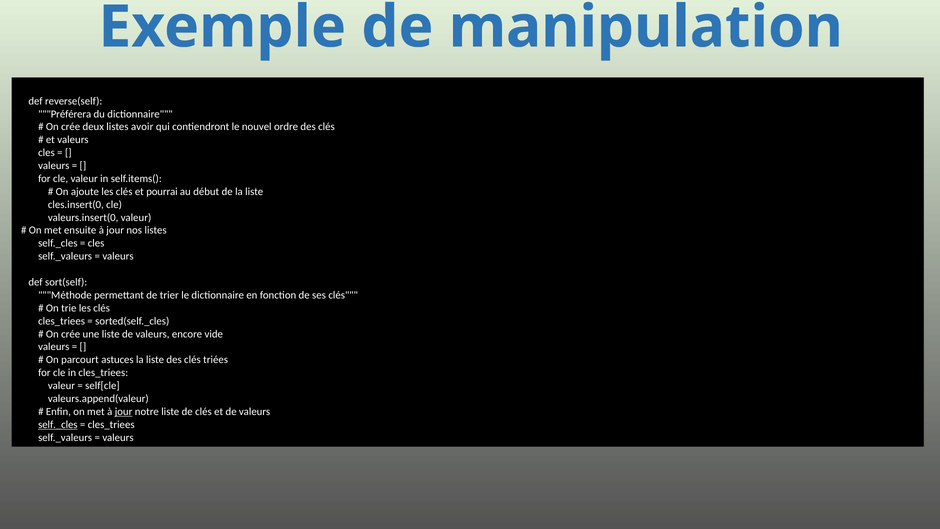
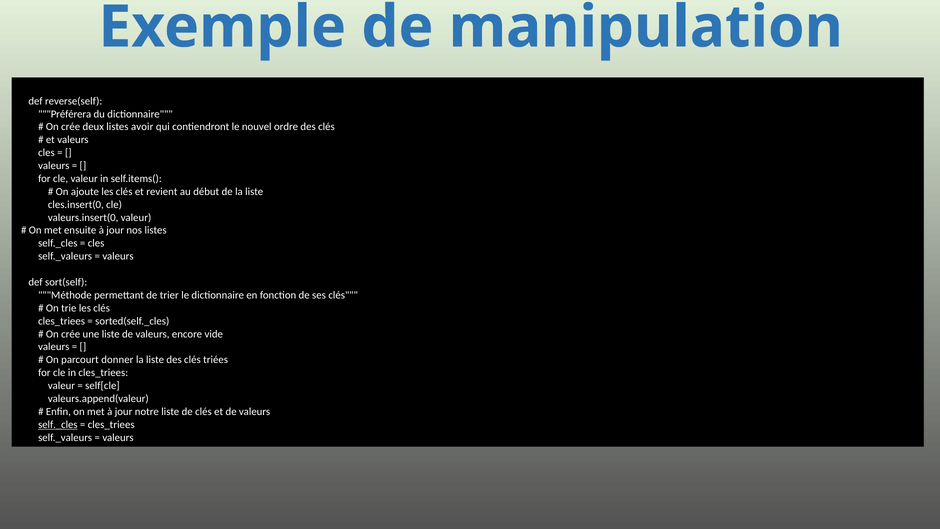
pourrai: pourrai -> revient (162, 192)
astuces: astuces -> donner (117, 360)
jour underline: present -> none (124, 411)
